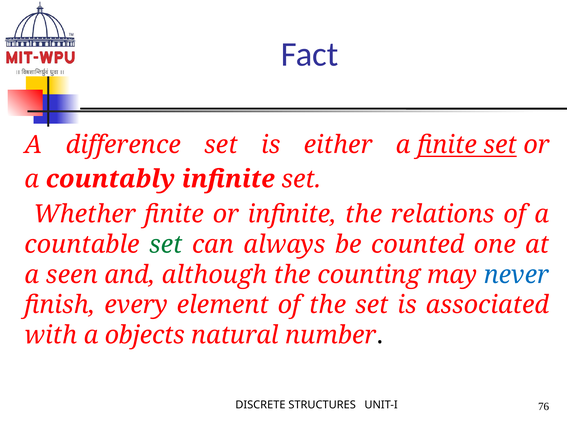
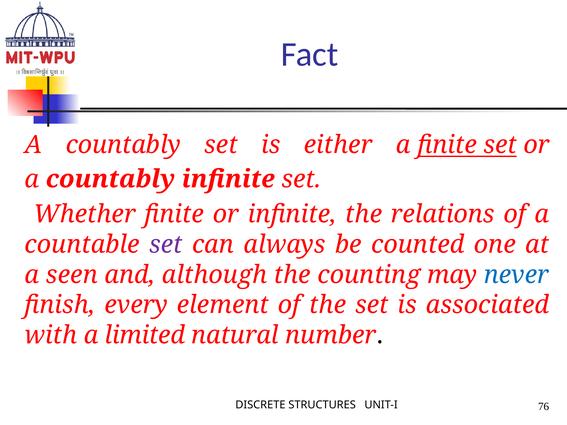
difference: difference -> countably (123, 145)
set colour: green -> purple (166, 245)
objects: objects -> limited (145, 335)
